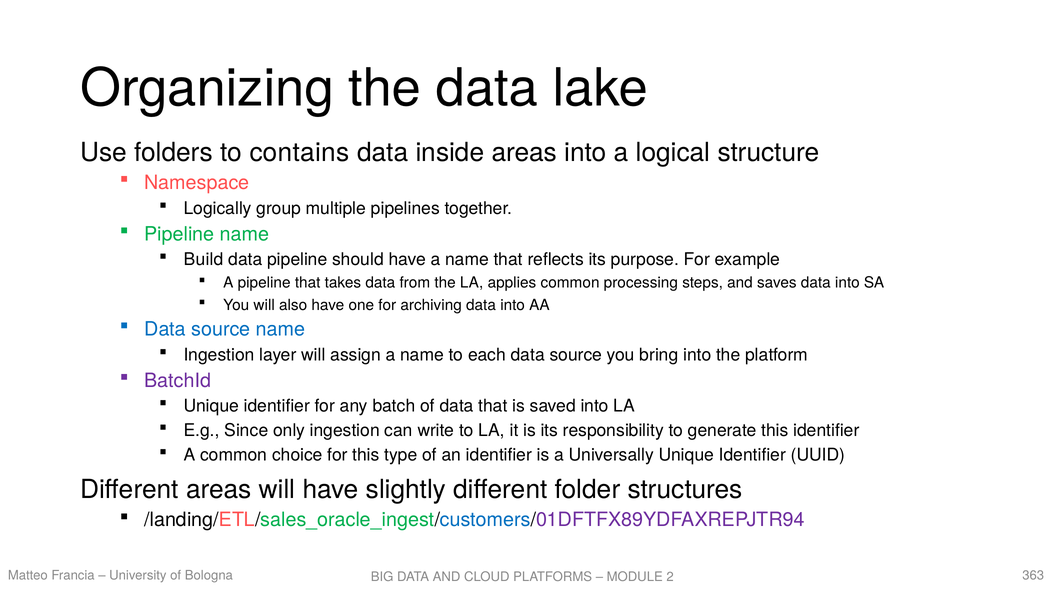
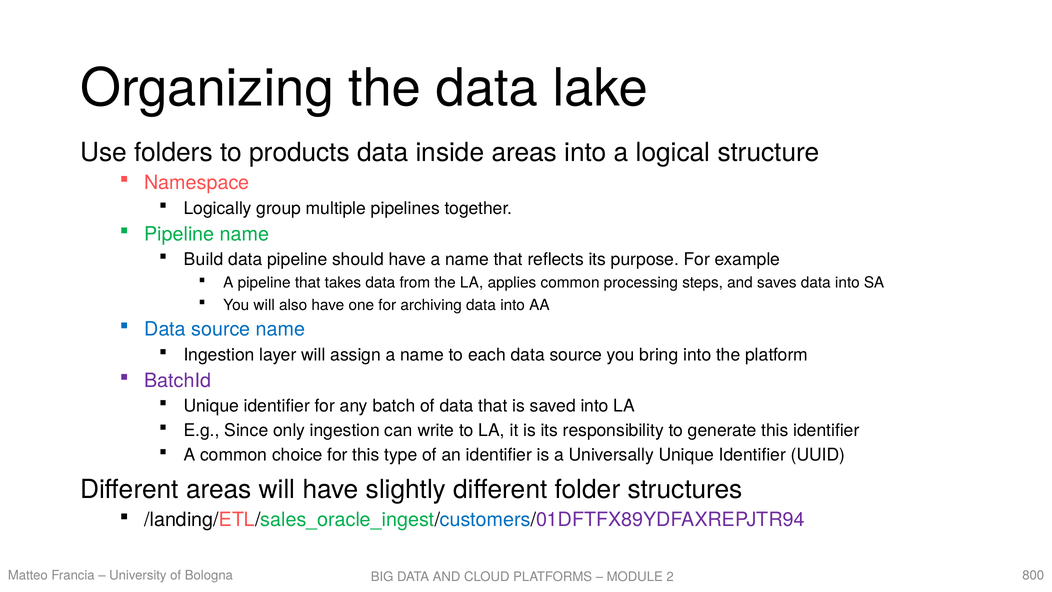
contains: contains -> products (300, 152)
363: 363 -> 800 (1033, 575)
